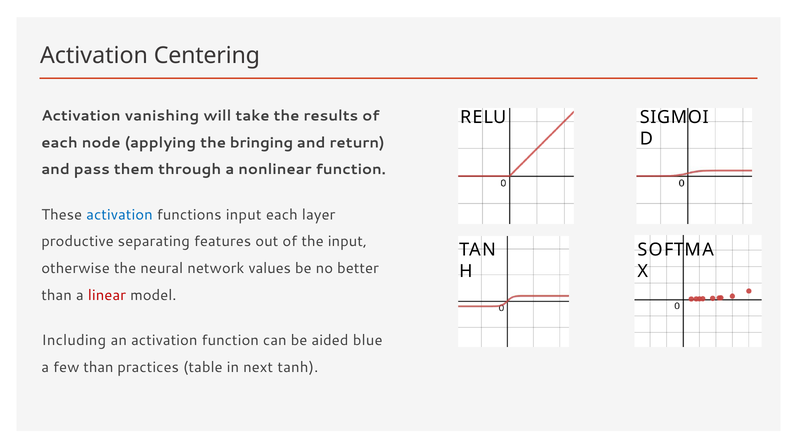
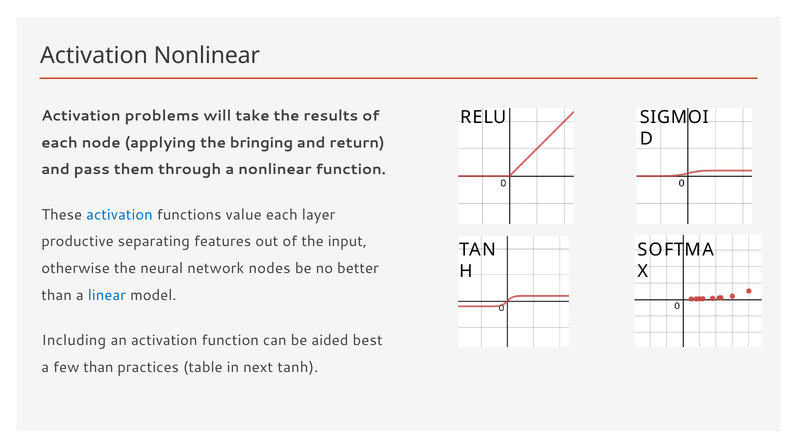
Activation Centering: Centering -> Nonlinear (207, 56)
vanishing: vanishing -> problems (162, 116)
functions input: input -> value (244, 215)
values: values -> nodes (270, 269)
linear colour: red -> blue (107, 295)
blue: blue -> best (368, 341)
